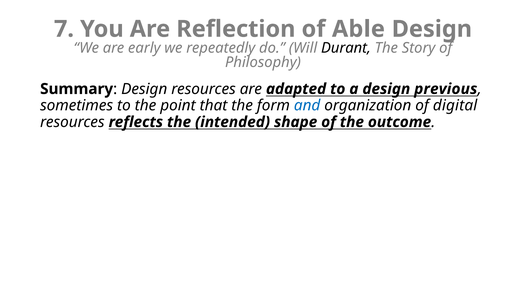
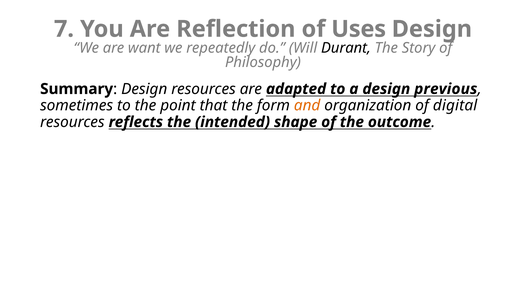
Able: Able -> Uses (359, 29)
early: early -> want (144, 48)
and colour: blue -> orange (307, 105)
